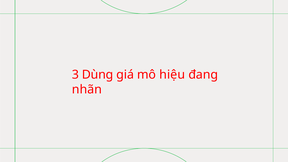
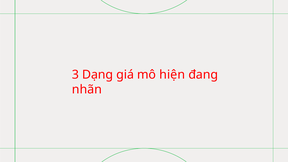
Dùng: Dùng -> Dạng (98, 75)
hiệu: hiệu -> hiện (172, 75)
